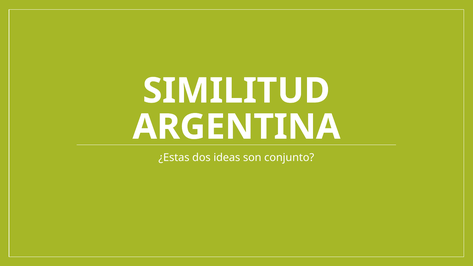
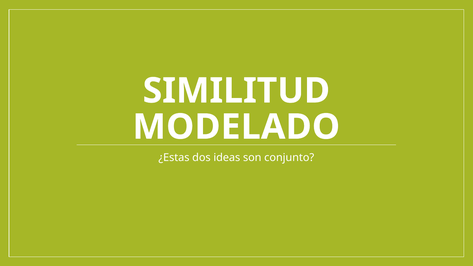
ARGENTINA: ARGENTINA -> MODELADO (236, 127)
